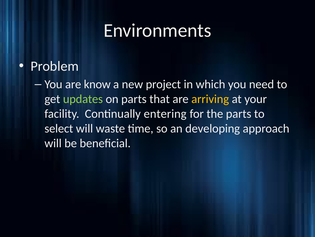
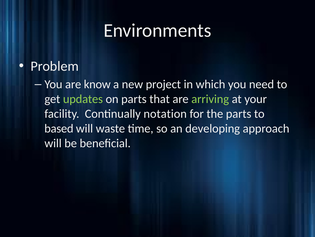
arriving colour: yellow -> light green (210, 99)
entering: entering -> notation (165, 113)
select: select -> based (59, 128)
